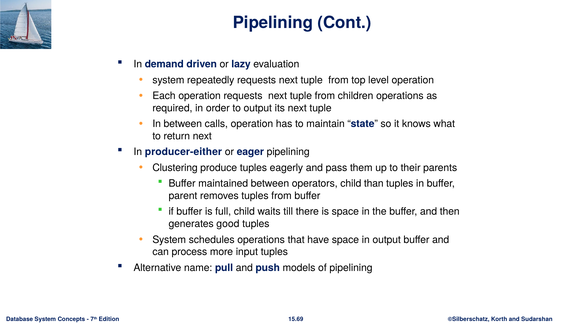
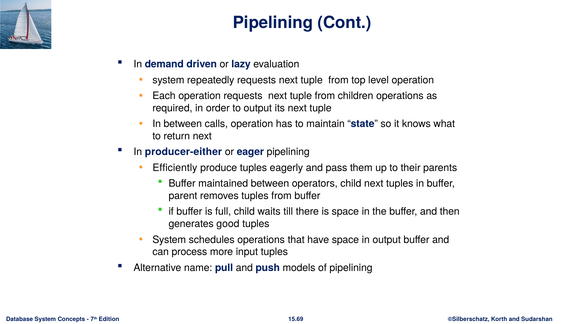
Clustering: Clustering -> Efficiently (175, 167)
child than: than -> next (374, 183)
